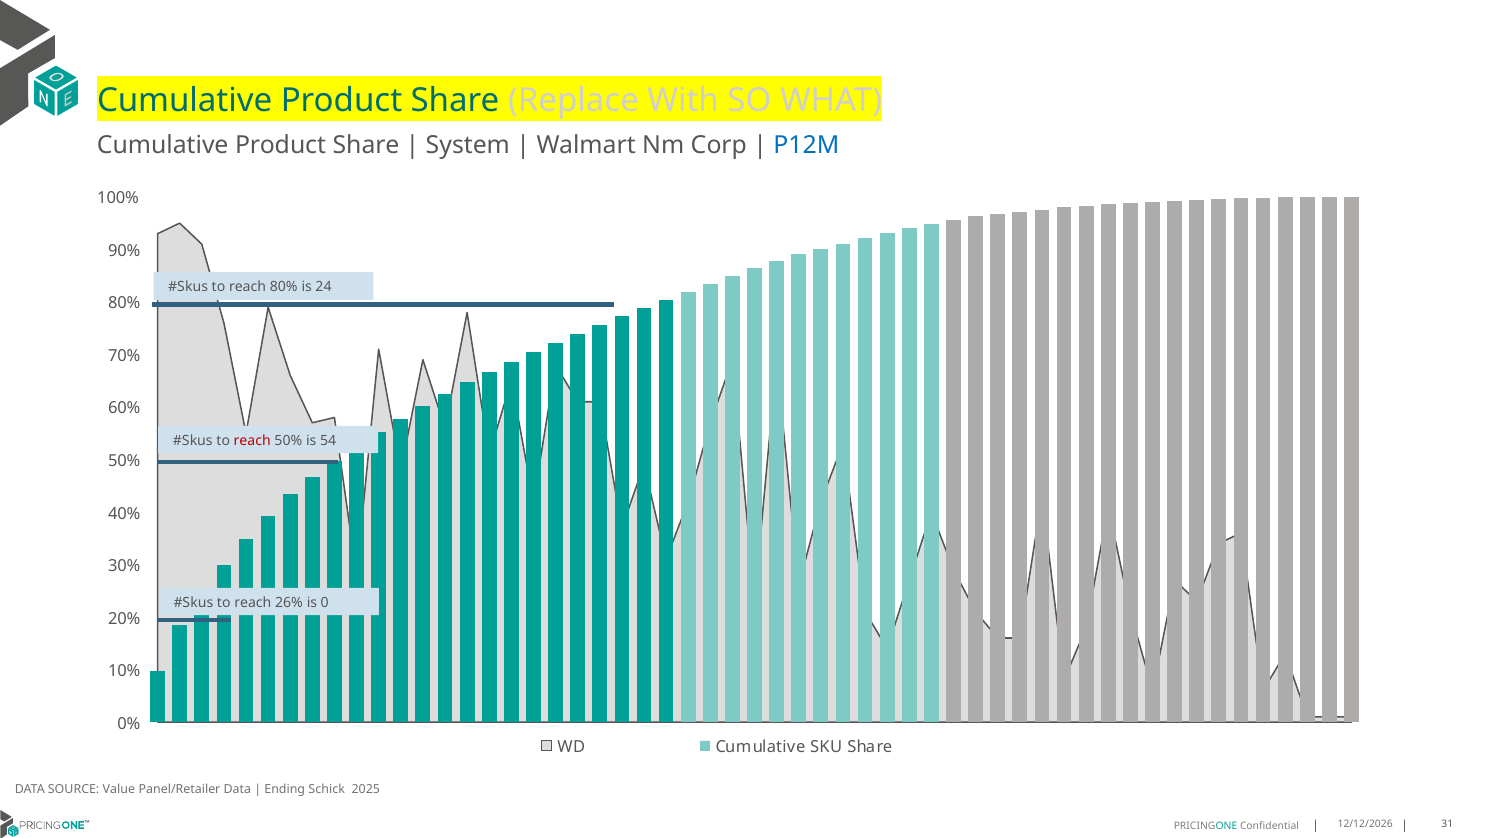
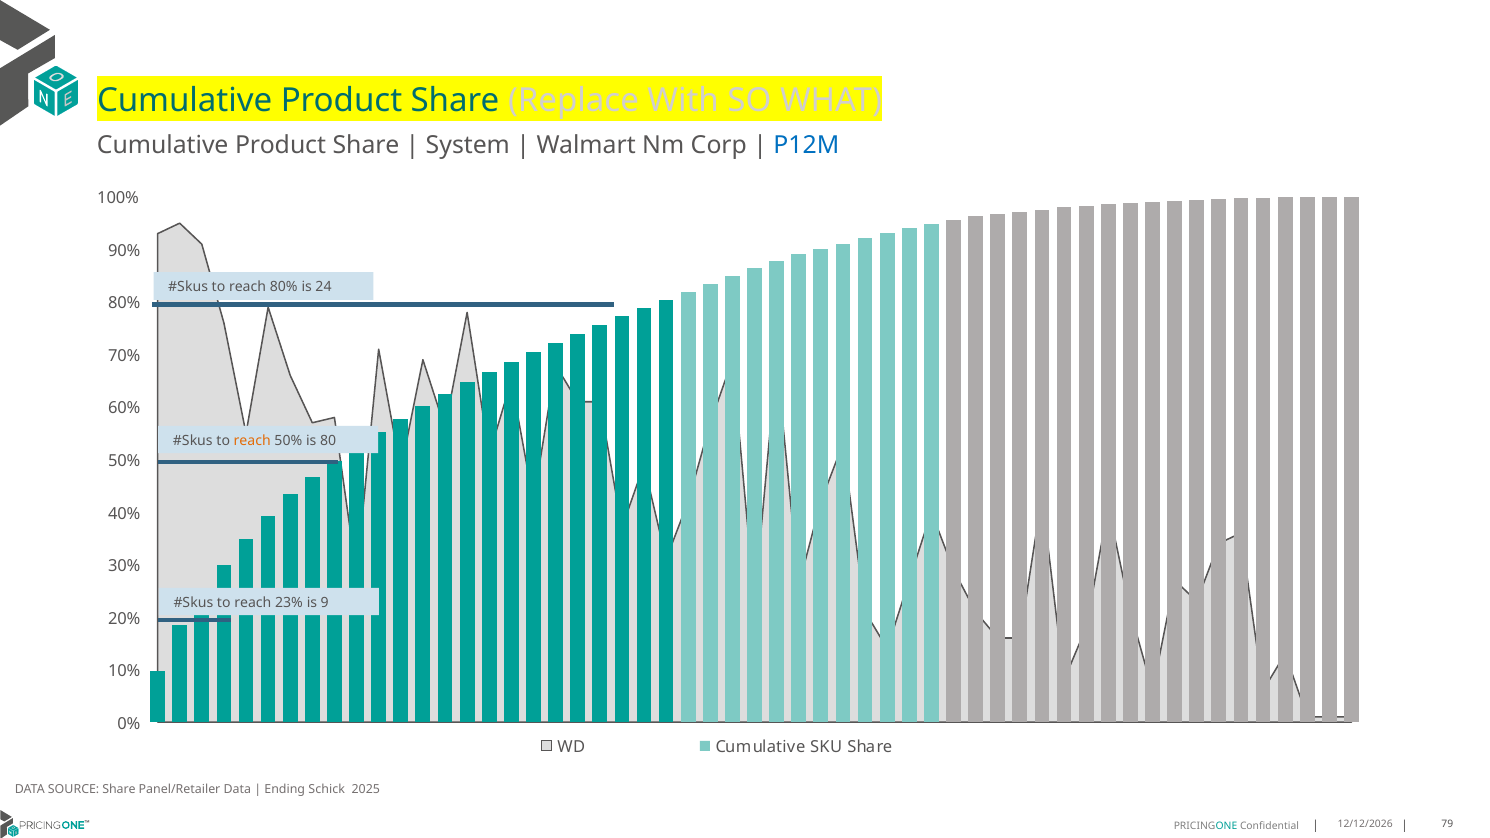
reach colour: red -> orange (252, 441)
54: 54 -> 80 (328, 441)
26%: 26% -> 23% (289, 603)
0: 0 -> 9 (325, 603)
SOURCE Value: Value -> Share (119, 789)
31: 31 -> 79 (1447, 824)
